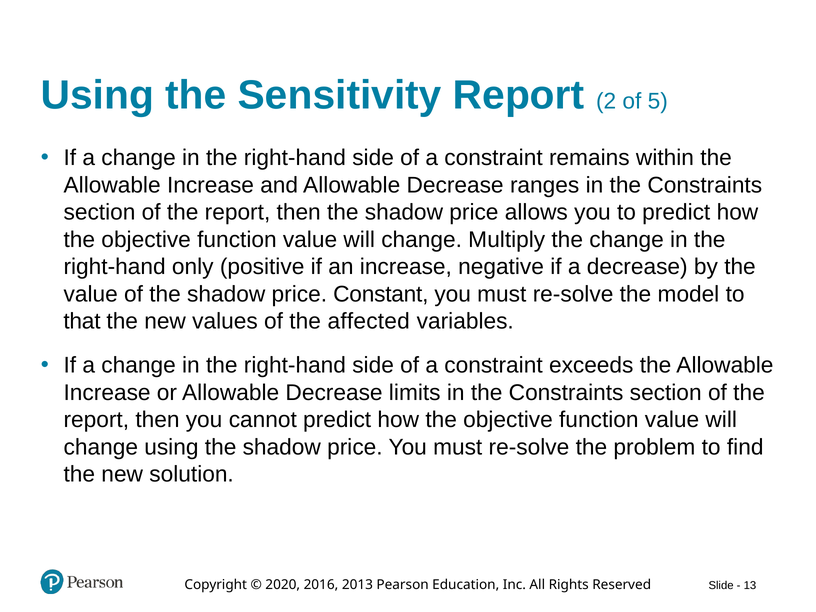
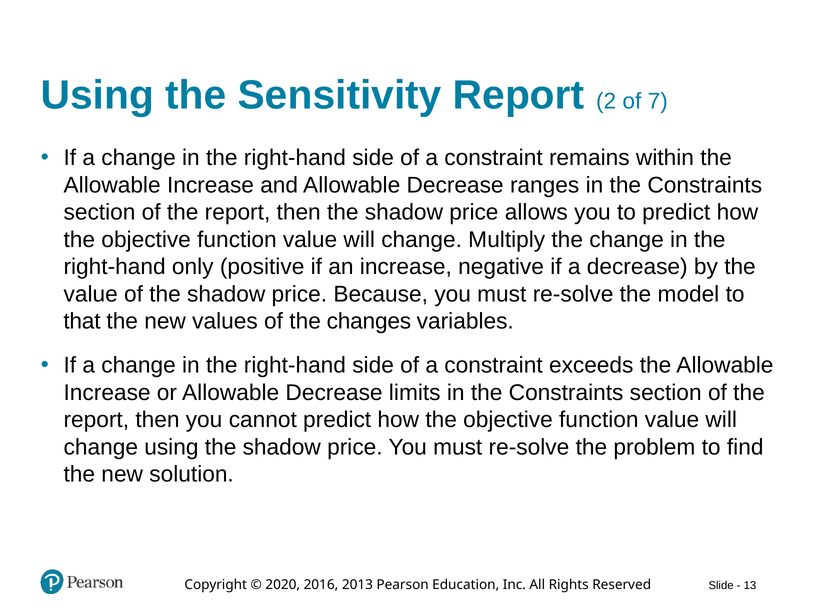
5: 5 -> 7 (658, 101)
Constant: Constant -> Because (381, 294)
affected: affected -> changes (369, 321)
